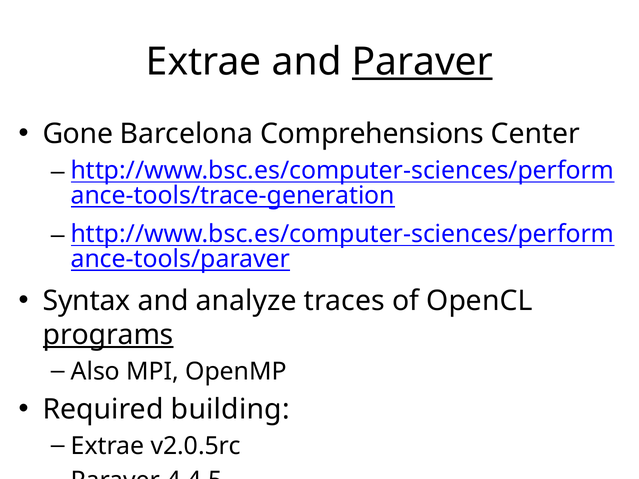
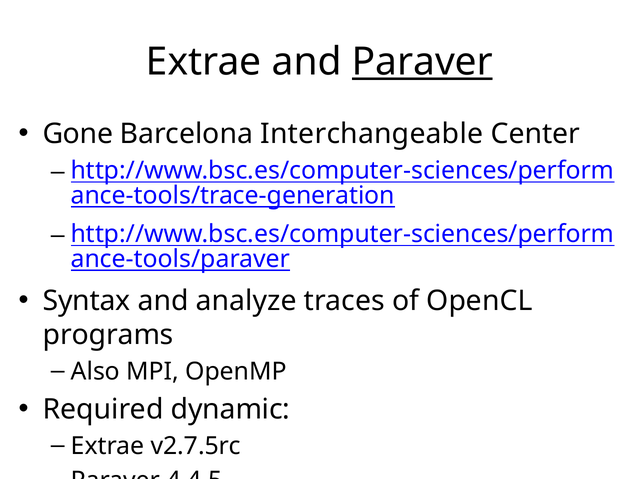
Comprehensions: Comprehensions -> Interchangeable (372, 134)
programs underline: present -> none (108, 335)
building: building -> dynamic (230, 410)
v2.0.5rc: v2.0.5rc -> v2.7.5rc (196, 446)
